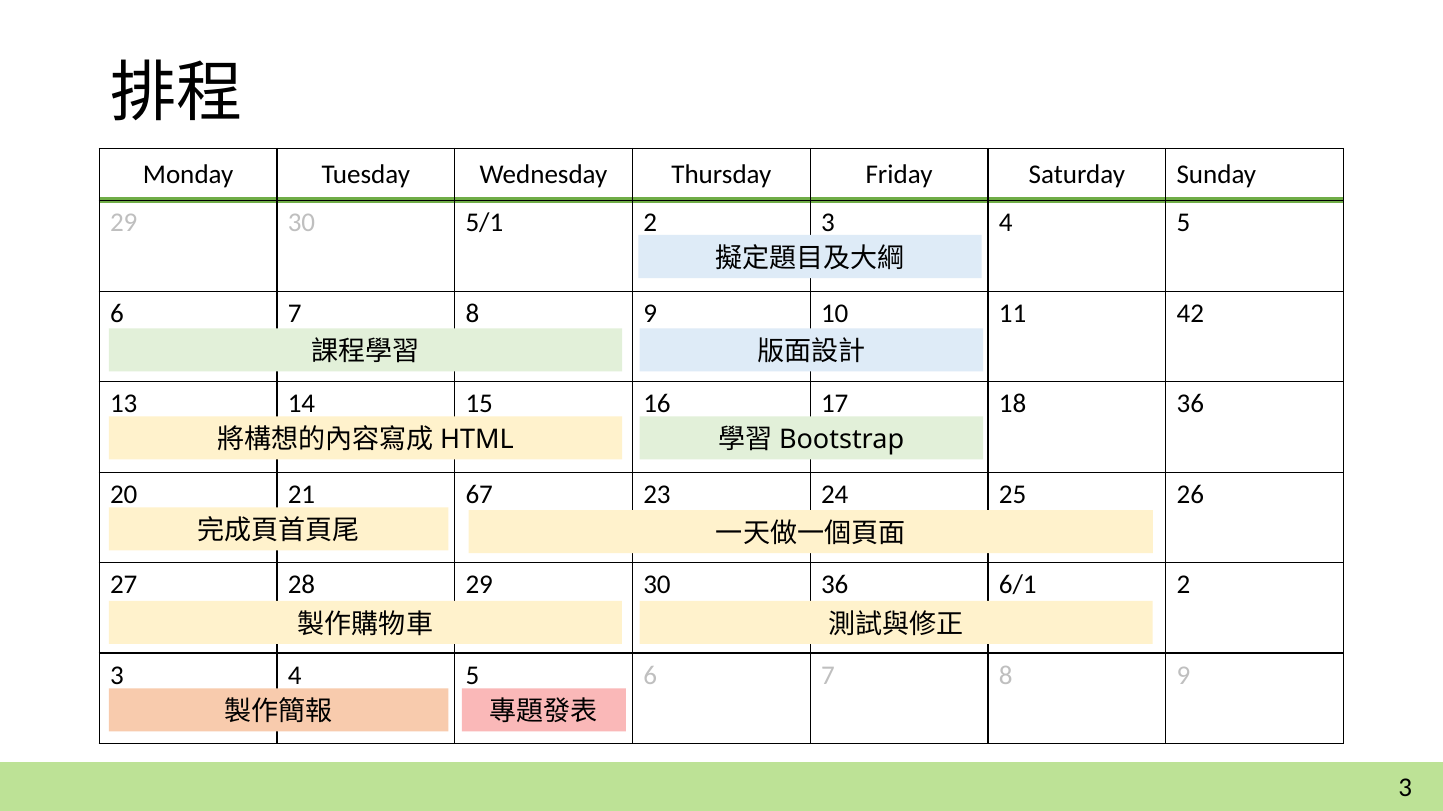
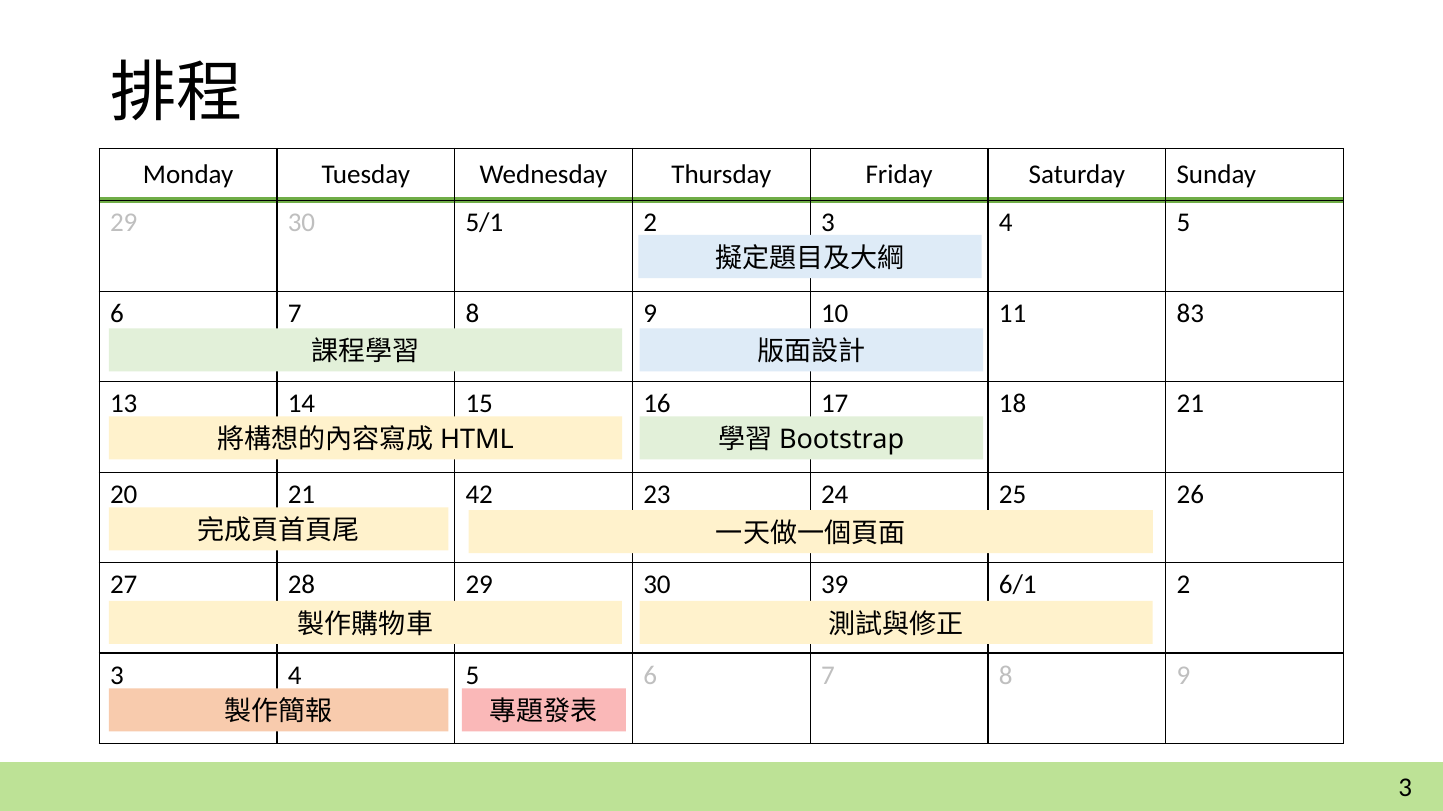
42: 42 -> 83 (1190, 314)
18 36: 36 -> 21 (1190, 404)
67: 67 -> 42 (479, 495)
30 36: 36 -> 39 (835, 585)
